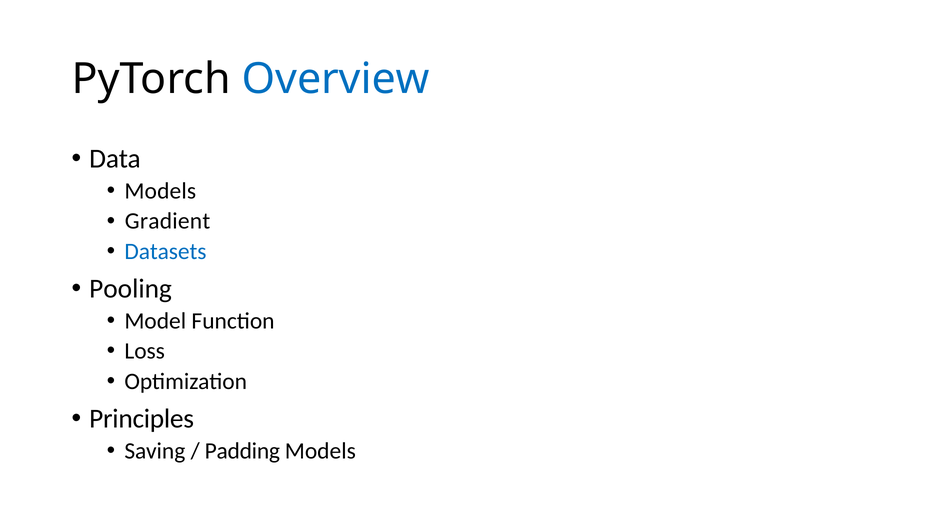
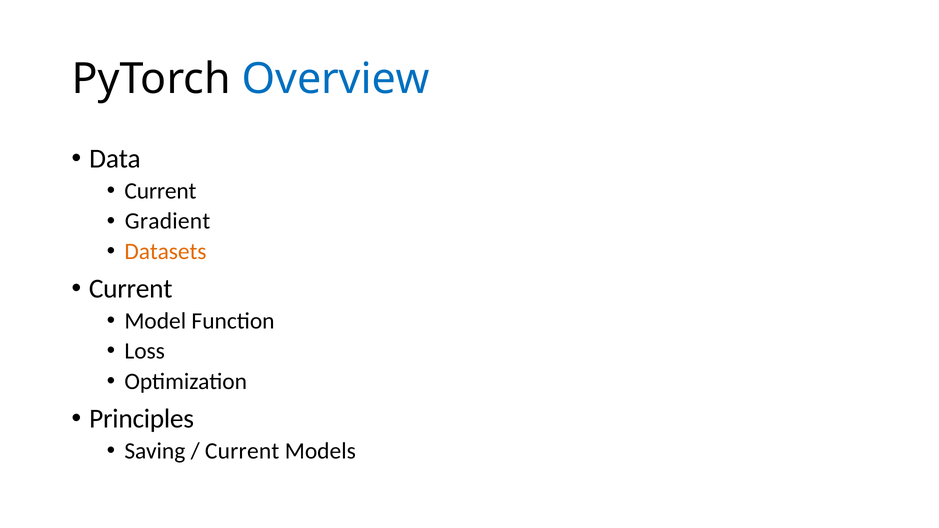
Models: Models -> Current (160, 191)
Datasets colour: blue -> orange (165, 252)
Pooling: Pooling -> Current (131, 289)
Padding: Padding -> Current (242, 451)
